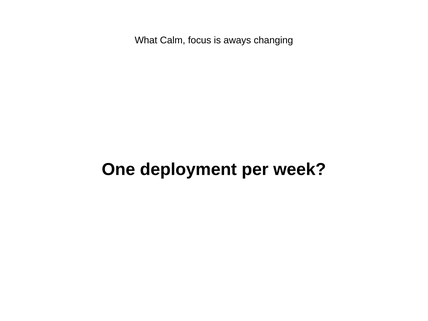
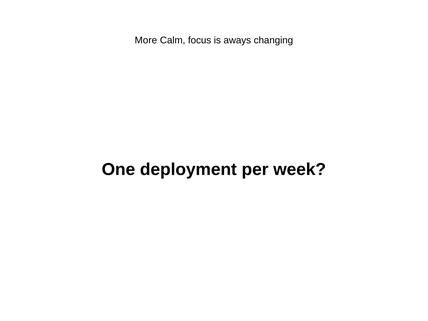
What: What -> More (146, 40)
